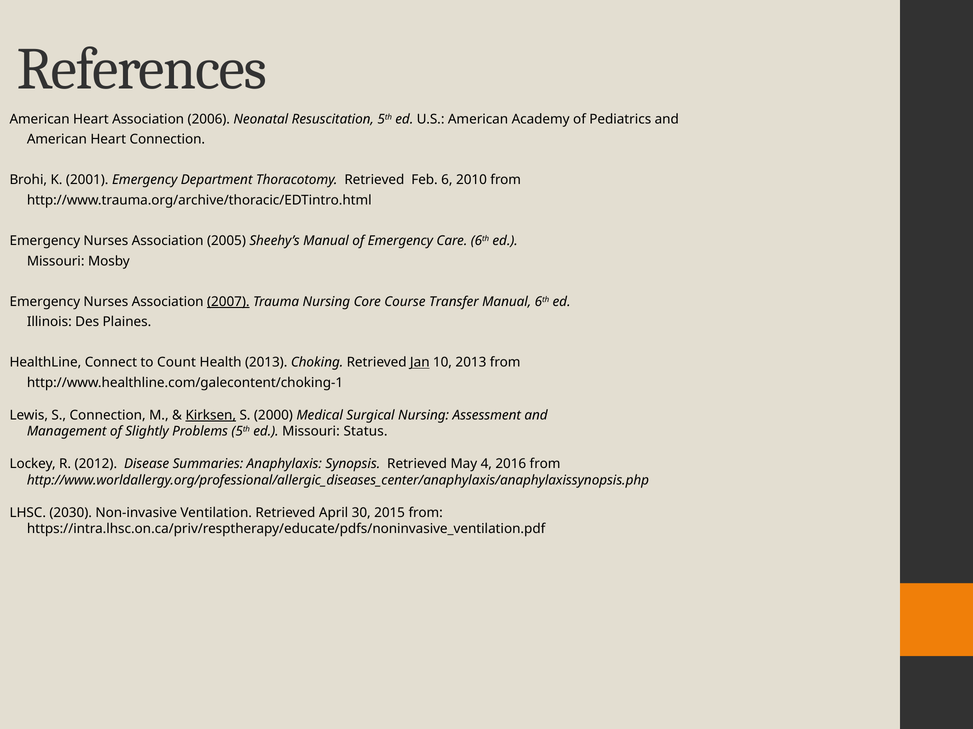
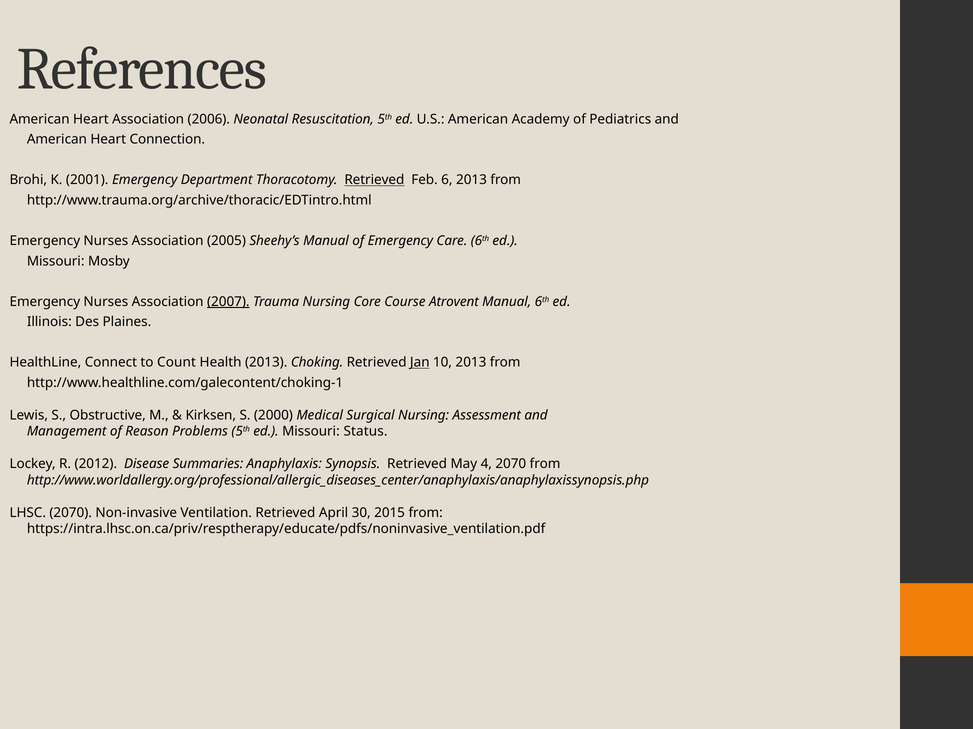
Retrieved underline: none -> present (374, 180)
6 2010: 2010 -> 2013 (472, 180)
Transfer: Transfer -> Atrovent (454, 302)
S Connection: Connection -> Obstructive (108, 416)
Kirksen underline: present -> none (211, 416)
Slightly: Slightly -> Reason (147, 432)
4 2016: 2016 -> 2070 (511, 464)
LHSC 2030: 2030 -> 2070 (71, 513)
